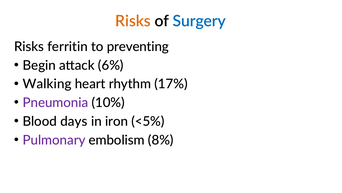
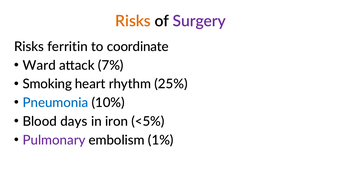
Surgery colour: blue -> purple (199, 21)
preventing: preventing -> coordinate (138, 47)
Begin: Begin -> Ward (39, 65)
6%: 6% -> 7% (111, 65)
Walking: Walking -> Smoking (47, 84)
17%: 17% -> 25% (171, 84)
Pneumonia colour: purple -> blue (55, 102)
8%: 8% -> 1% (161, 140)
